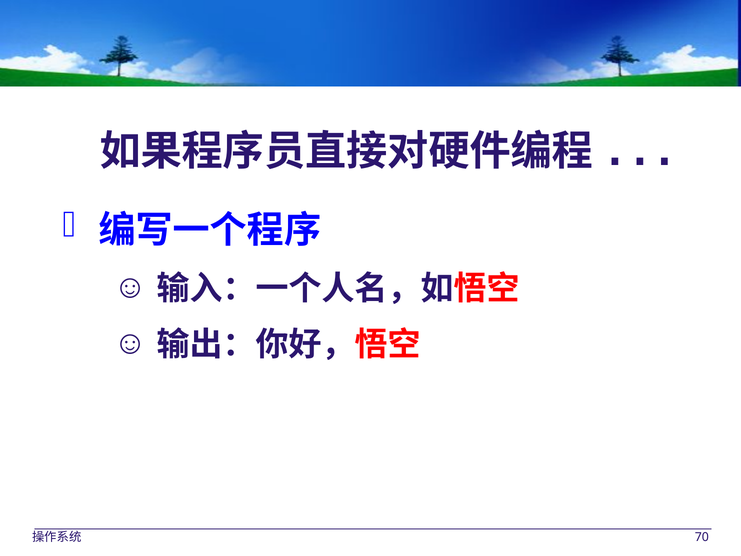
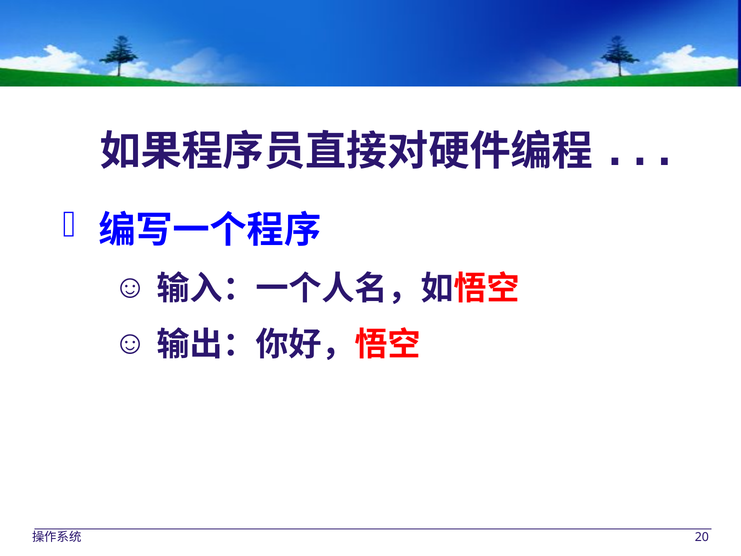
70: 70 -> 20 (702, 537)
